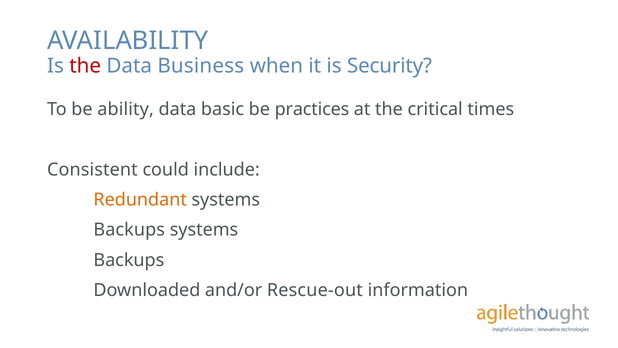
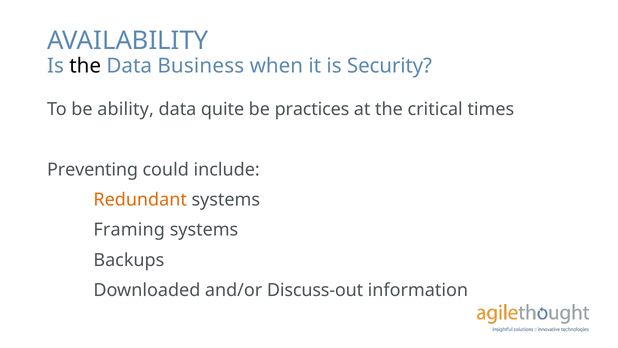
the colour: red -> black (85, 66)
basic: basic -> quite (223, 109)
Consistent: Consistent -> Preventing (93, 169)
Backups: Backups -> Framing (129, 230)
Rescue-out: Rescue-out -> Discuss-out (315, 290)
